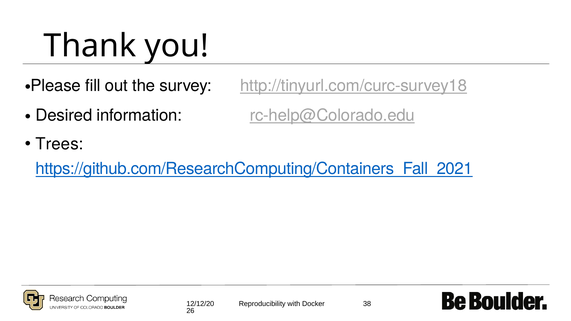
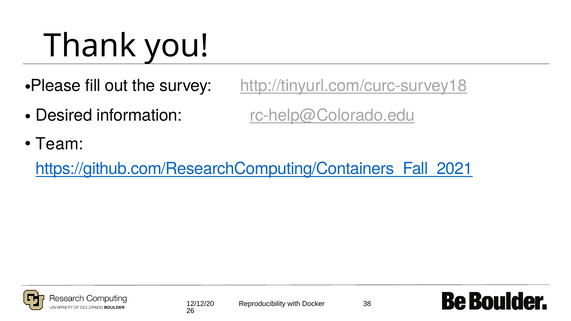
Trees: Trees -> Team (60, 144)
